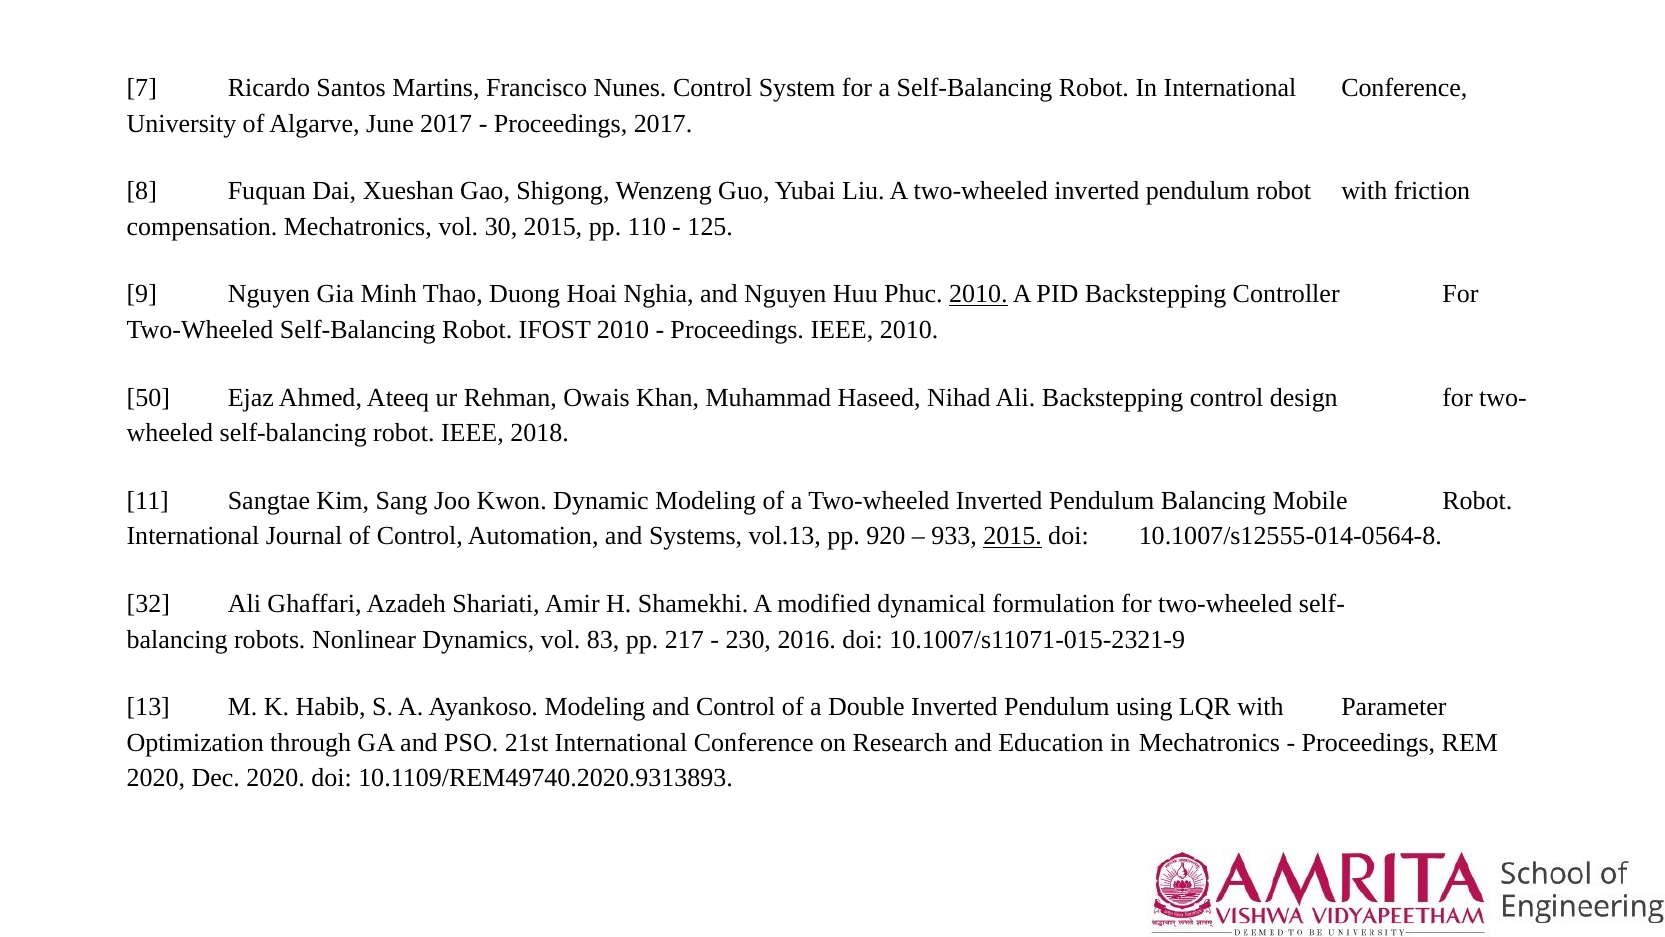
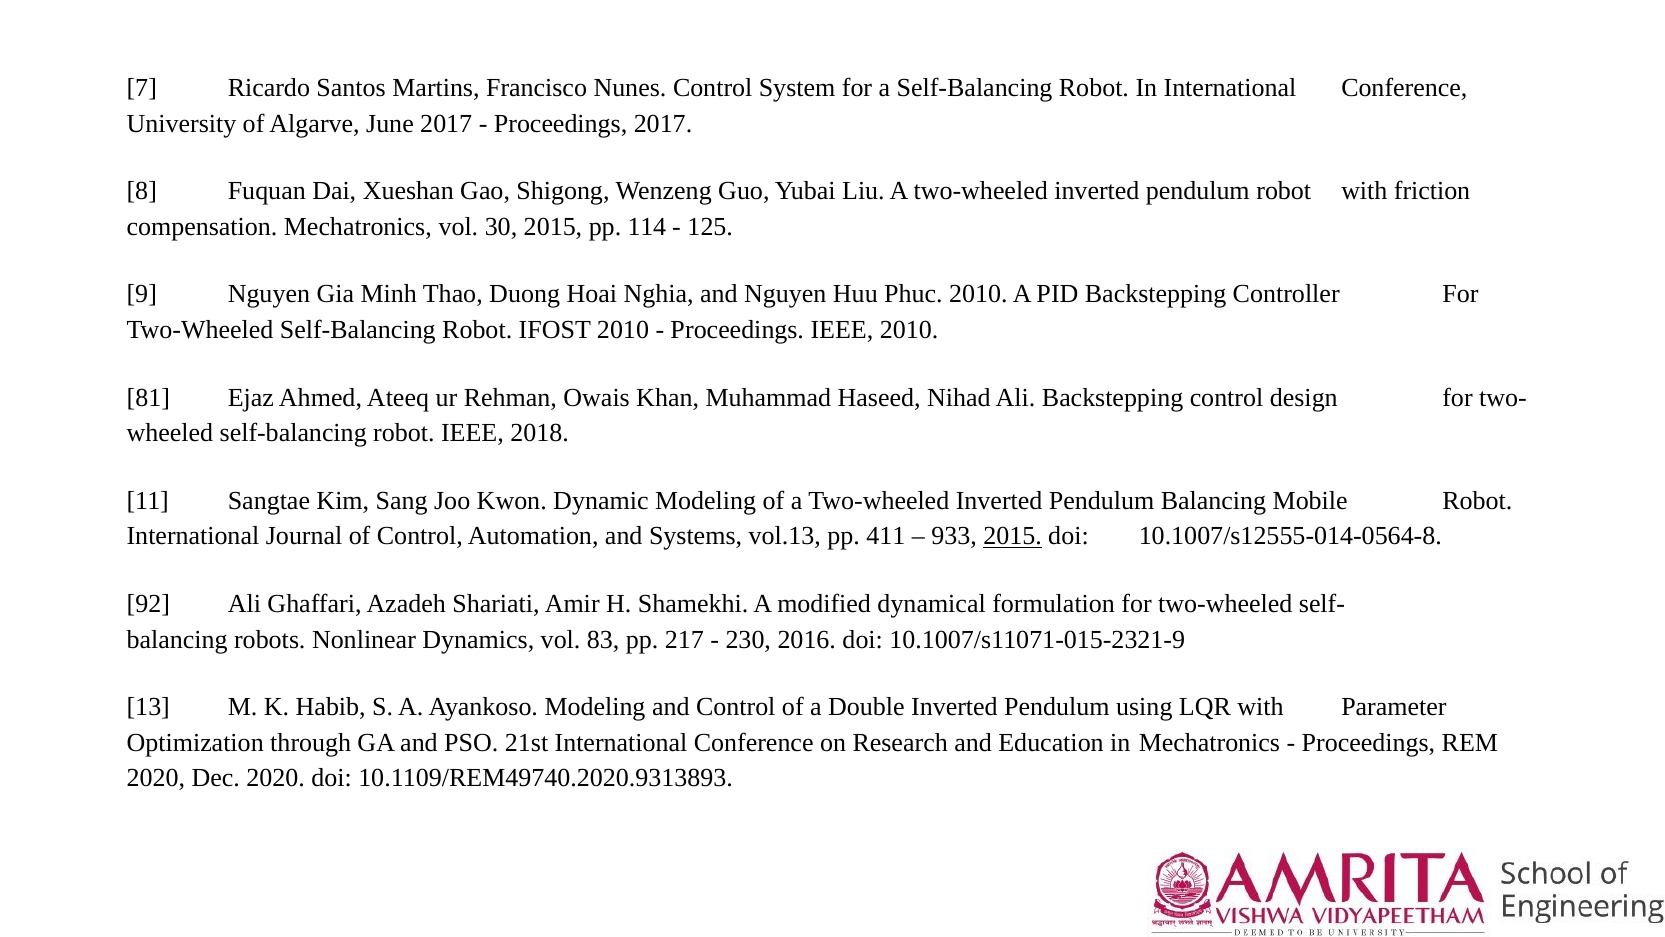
110: 110 -> 114 (647, 227)
2010 underline: present -> none (978, 294)
50: 50 -> 81 (148, 397)
920: 920 -> 411 (886, 536)
32: 32 -> 92 (148, 603)
